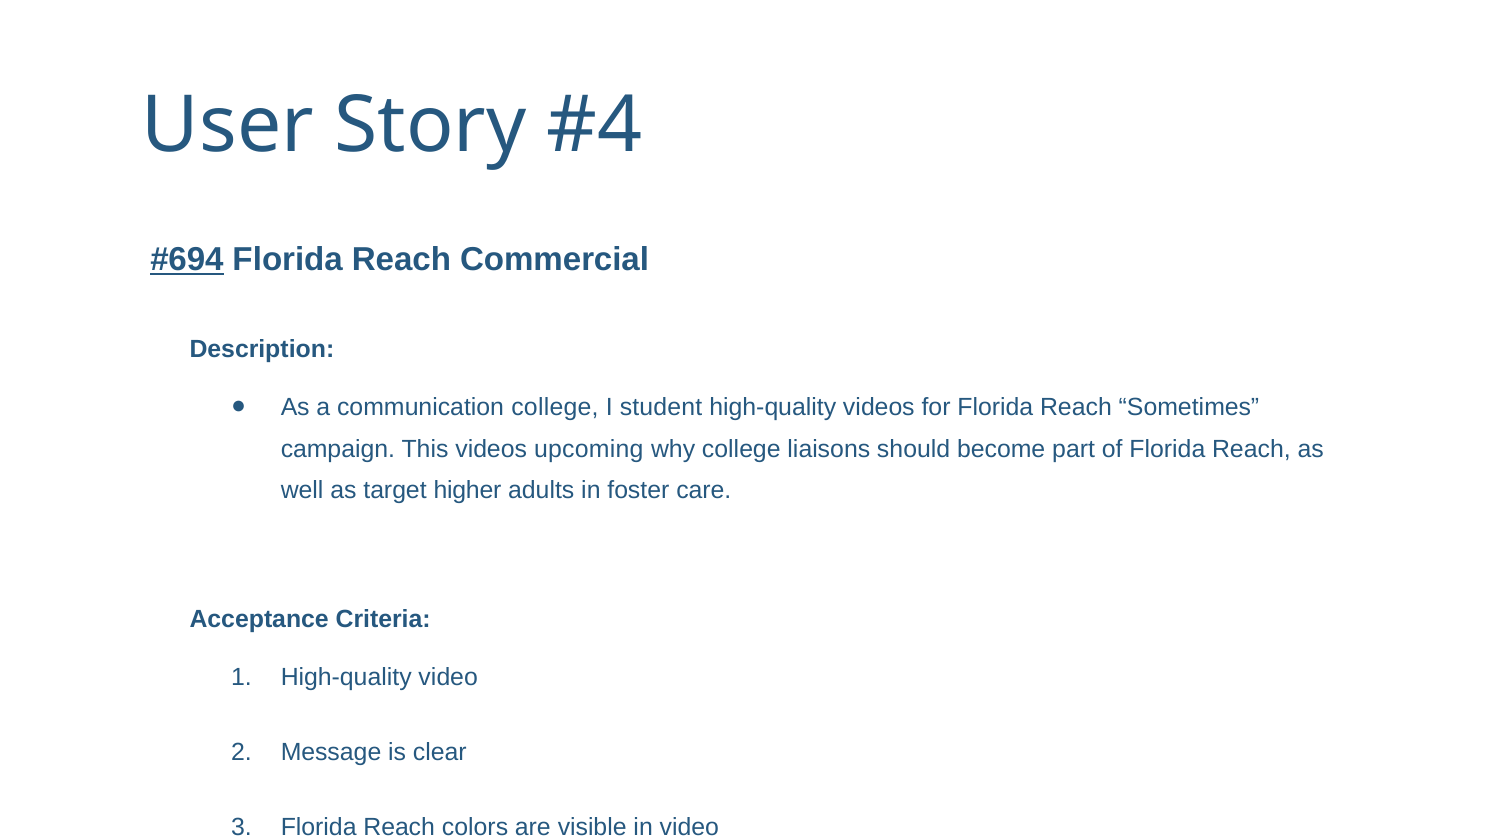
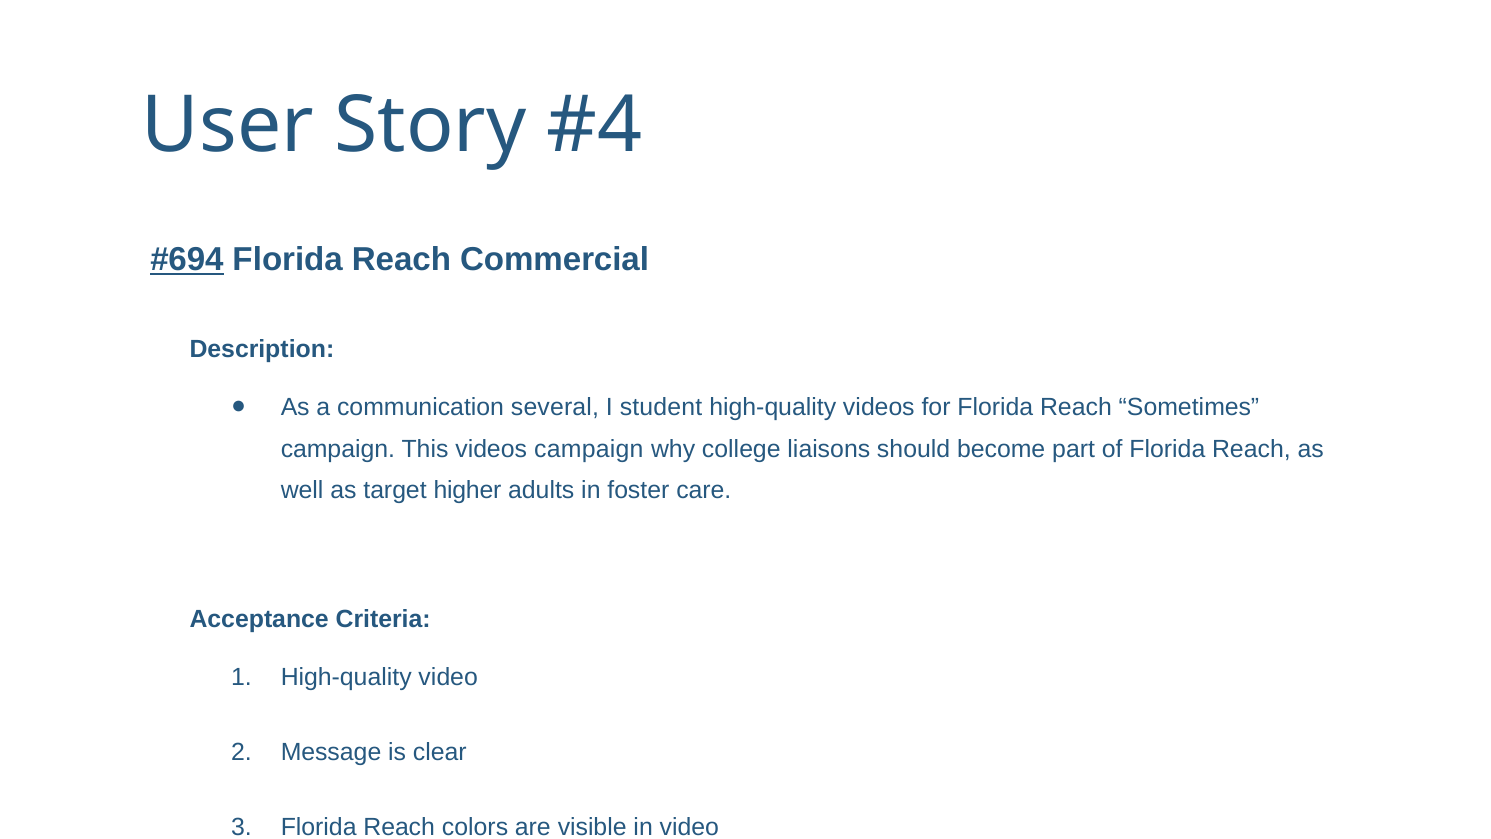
communication college: college -> several (555, 407)
videos upcoming: upcoming -> campaign (589, 449)
